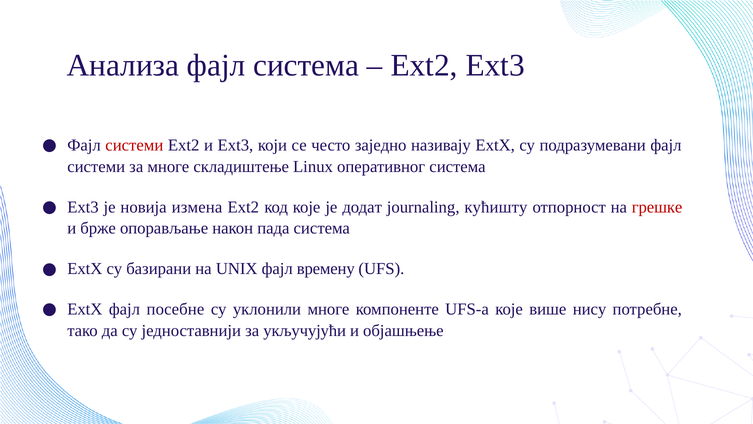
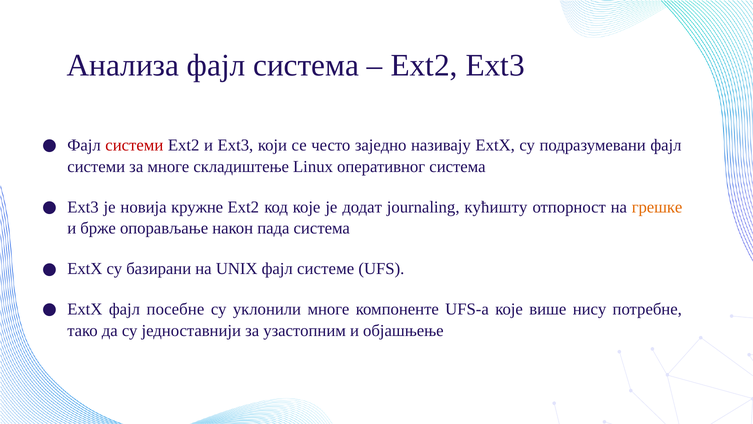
измена: измена -> кружне (197, 207)
грешке colour: red -> orange (657, 207)
времену: времену -> системе (326, 269)
укључујући: укључујући -> узастопним (305, 330)
